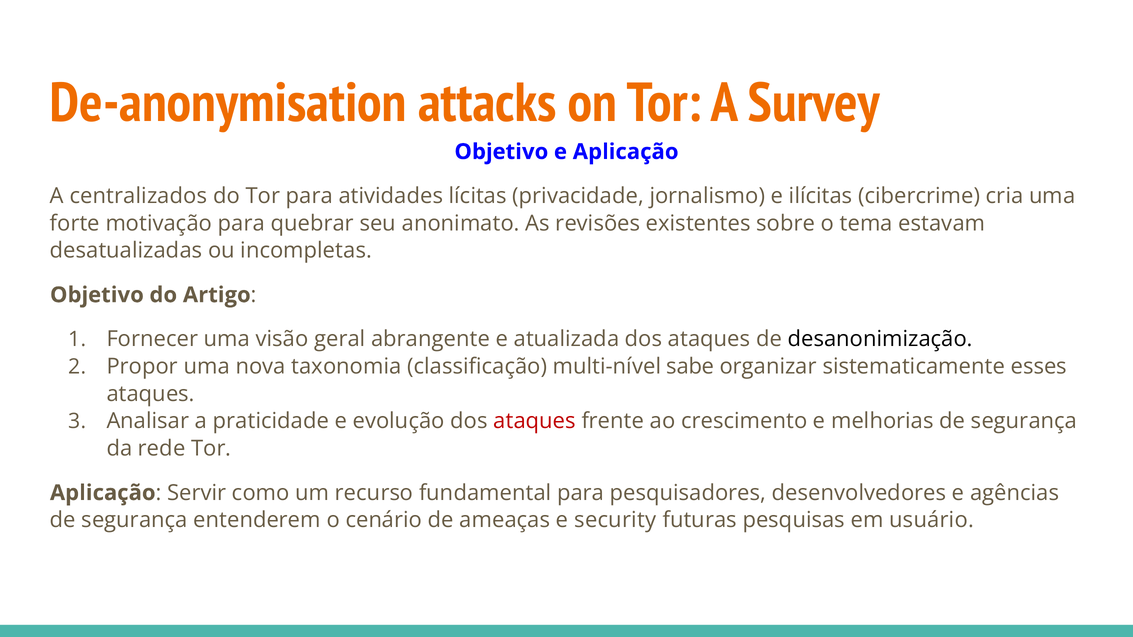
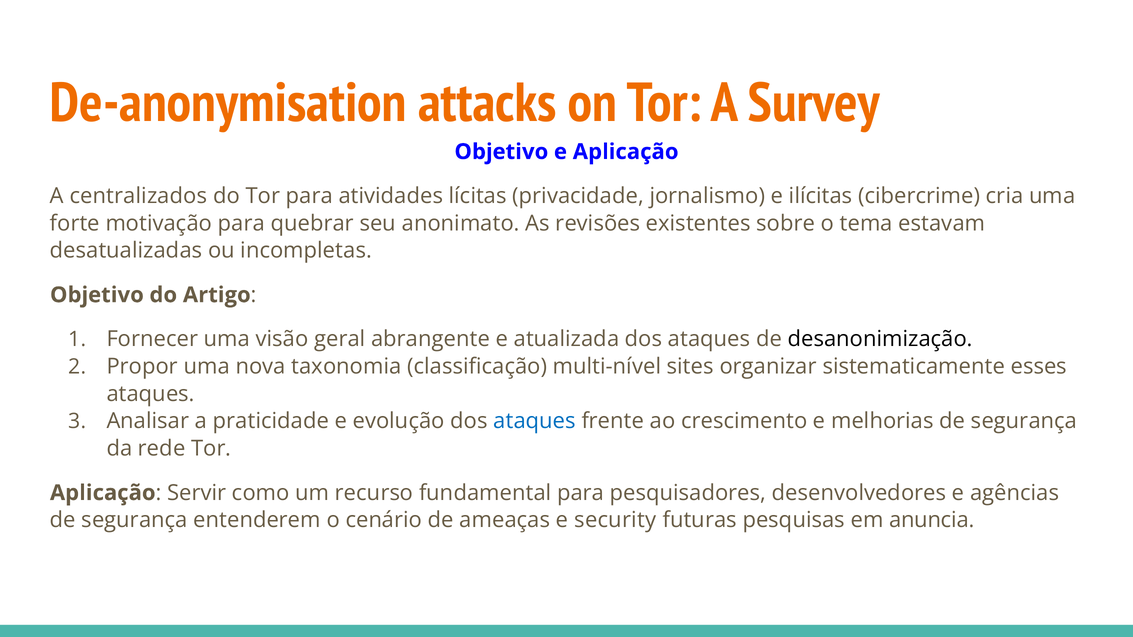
sabe: sabe -> sites (690, 367)
ataques colour: red -> blue (535, 421)
usuário: usuário -> anuncia (932, 520)
